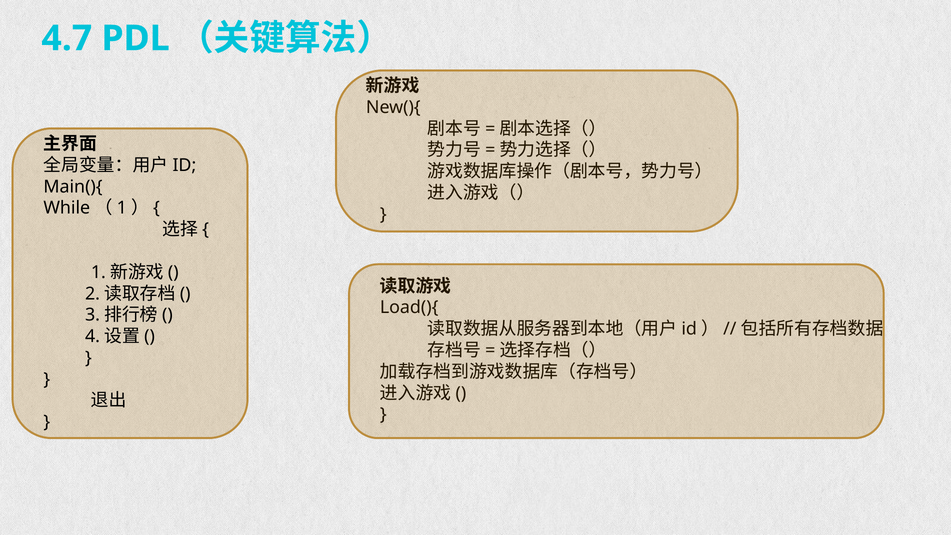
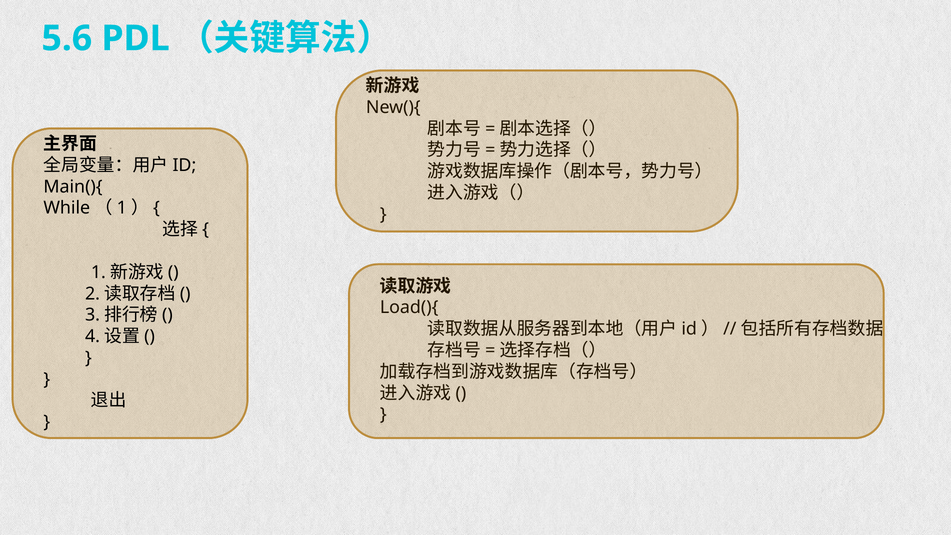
4.7: 4.7 -> 5.6 (67, 38)
